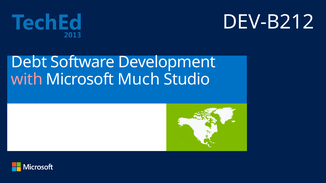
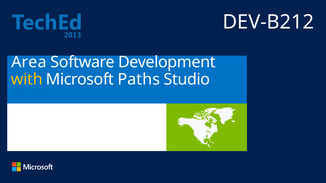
Debt: Debt -> Area (29, 62)
with colour: pink -> yellow (27, 80)
Much: Much -> Paths (139, 80)
